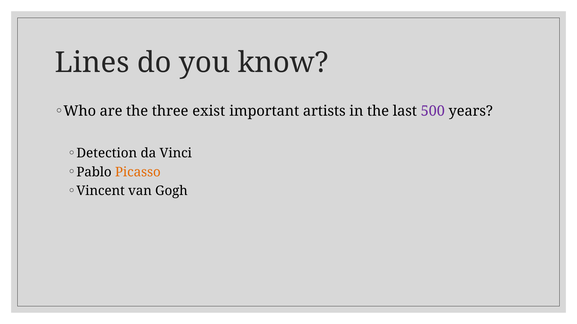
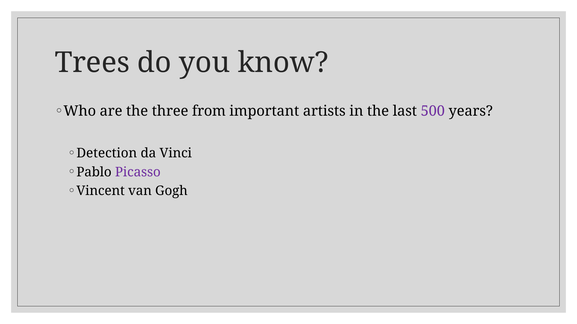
Lines: Lines -> Trees (92, 63)
exist: exist -> from (209, 111)
Picasso colour: orange -> purple (138, 172)
